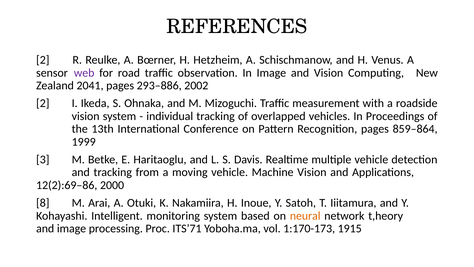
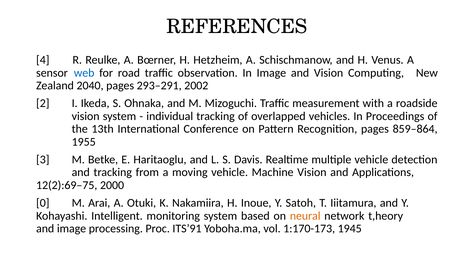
2: 2 -> 4 (43, 60)
web colour: purple -> blue (84, 73)
2041: 2041 -> 2040 (90, 85)
293–886: 293–886 -> 293–291 (159, 85)
1999: 1999 -> 1955 (84, 142)
12(2):69–86: 12(2):69–86 -> 12(2):69–75 (67, 185)
8: 8 -> 0 (43, 203)
ITS’71: ITS’71 -> ITS’91 (187, 228)
1915: 1915 -> 1945 (350, 228)
